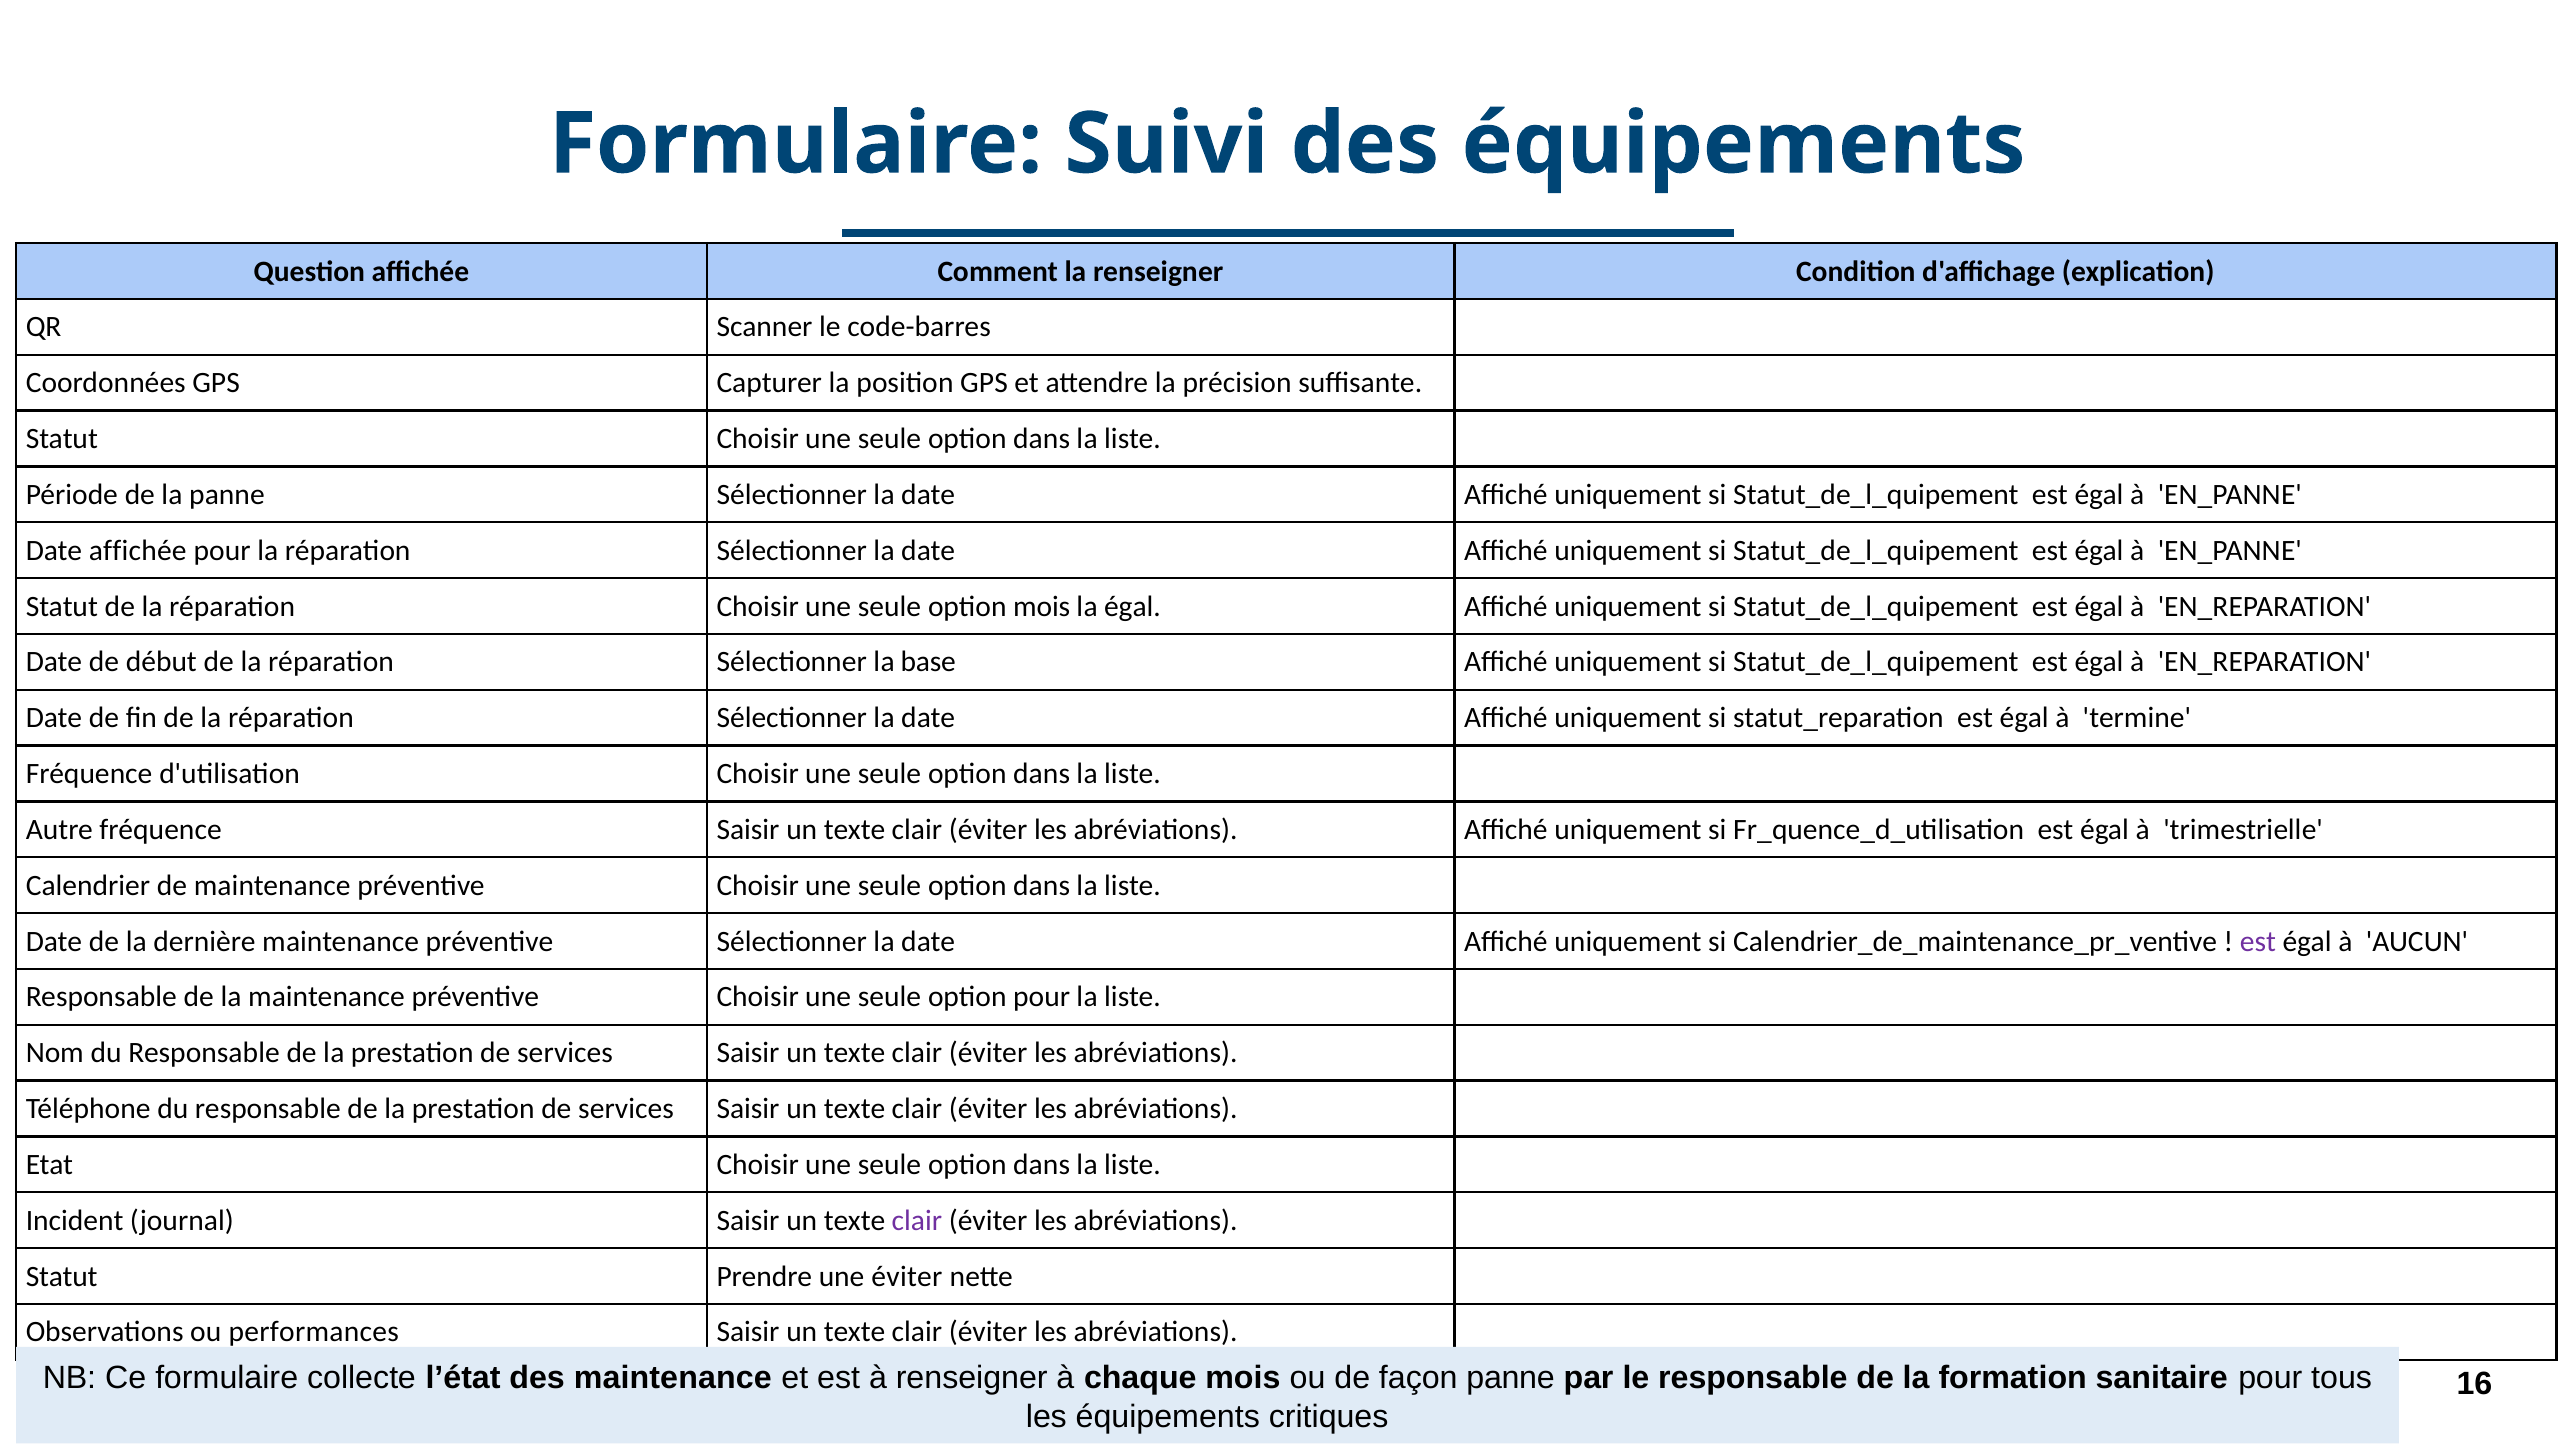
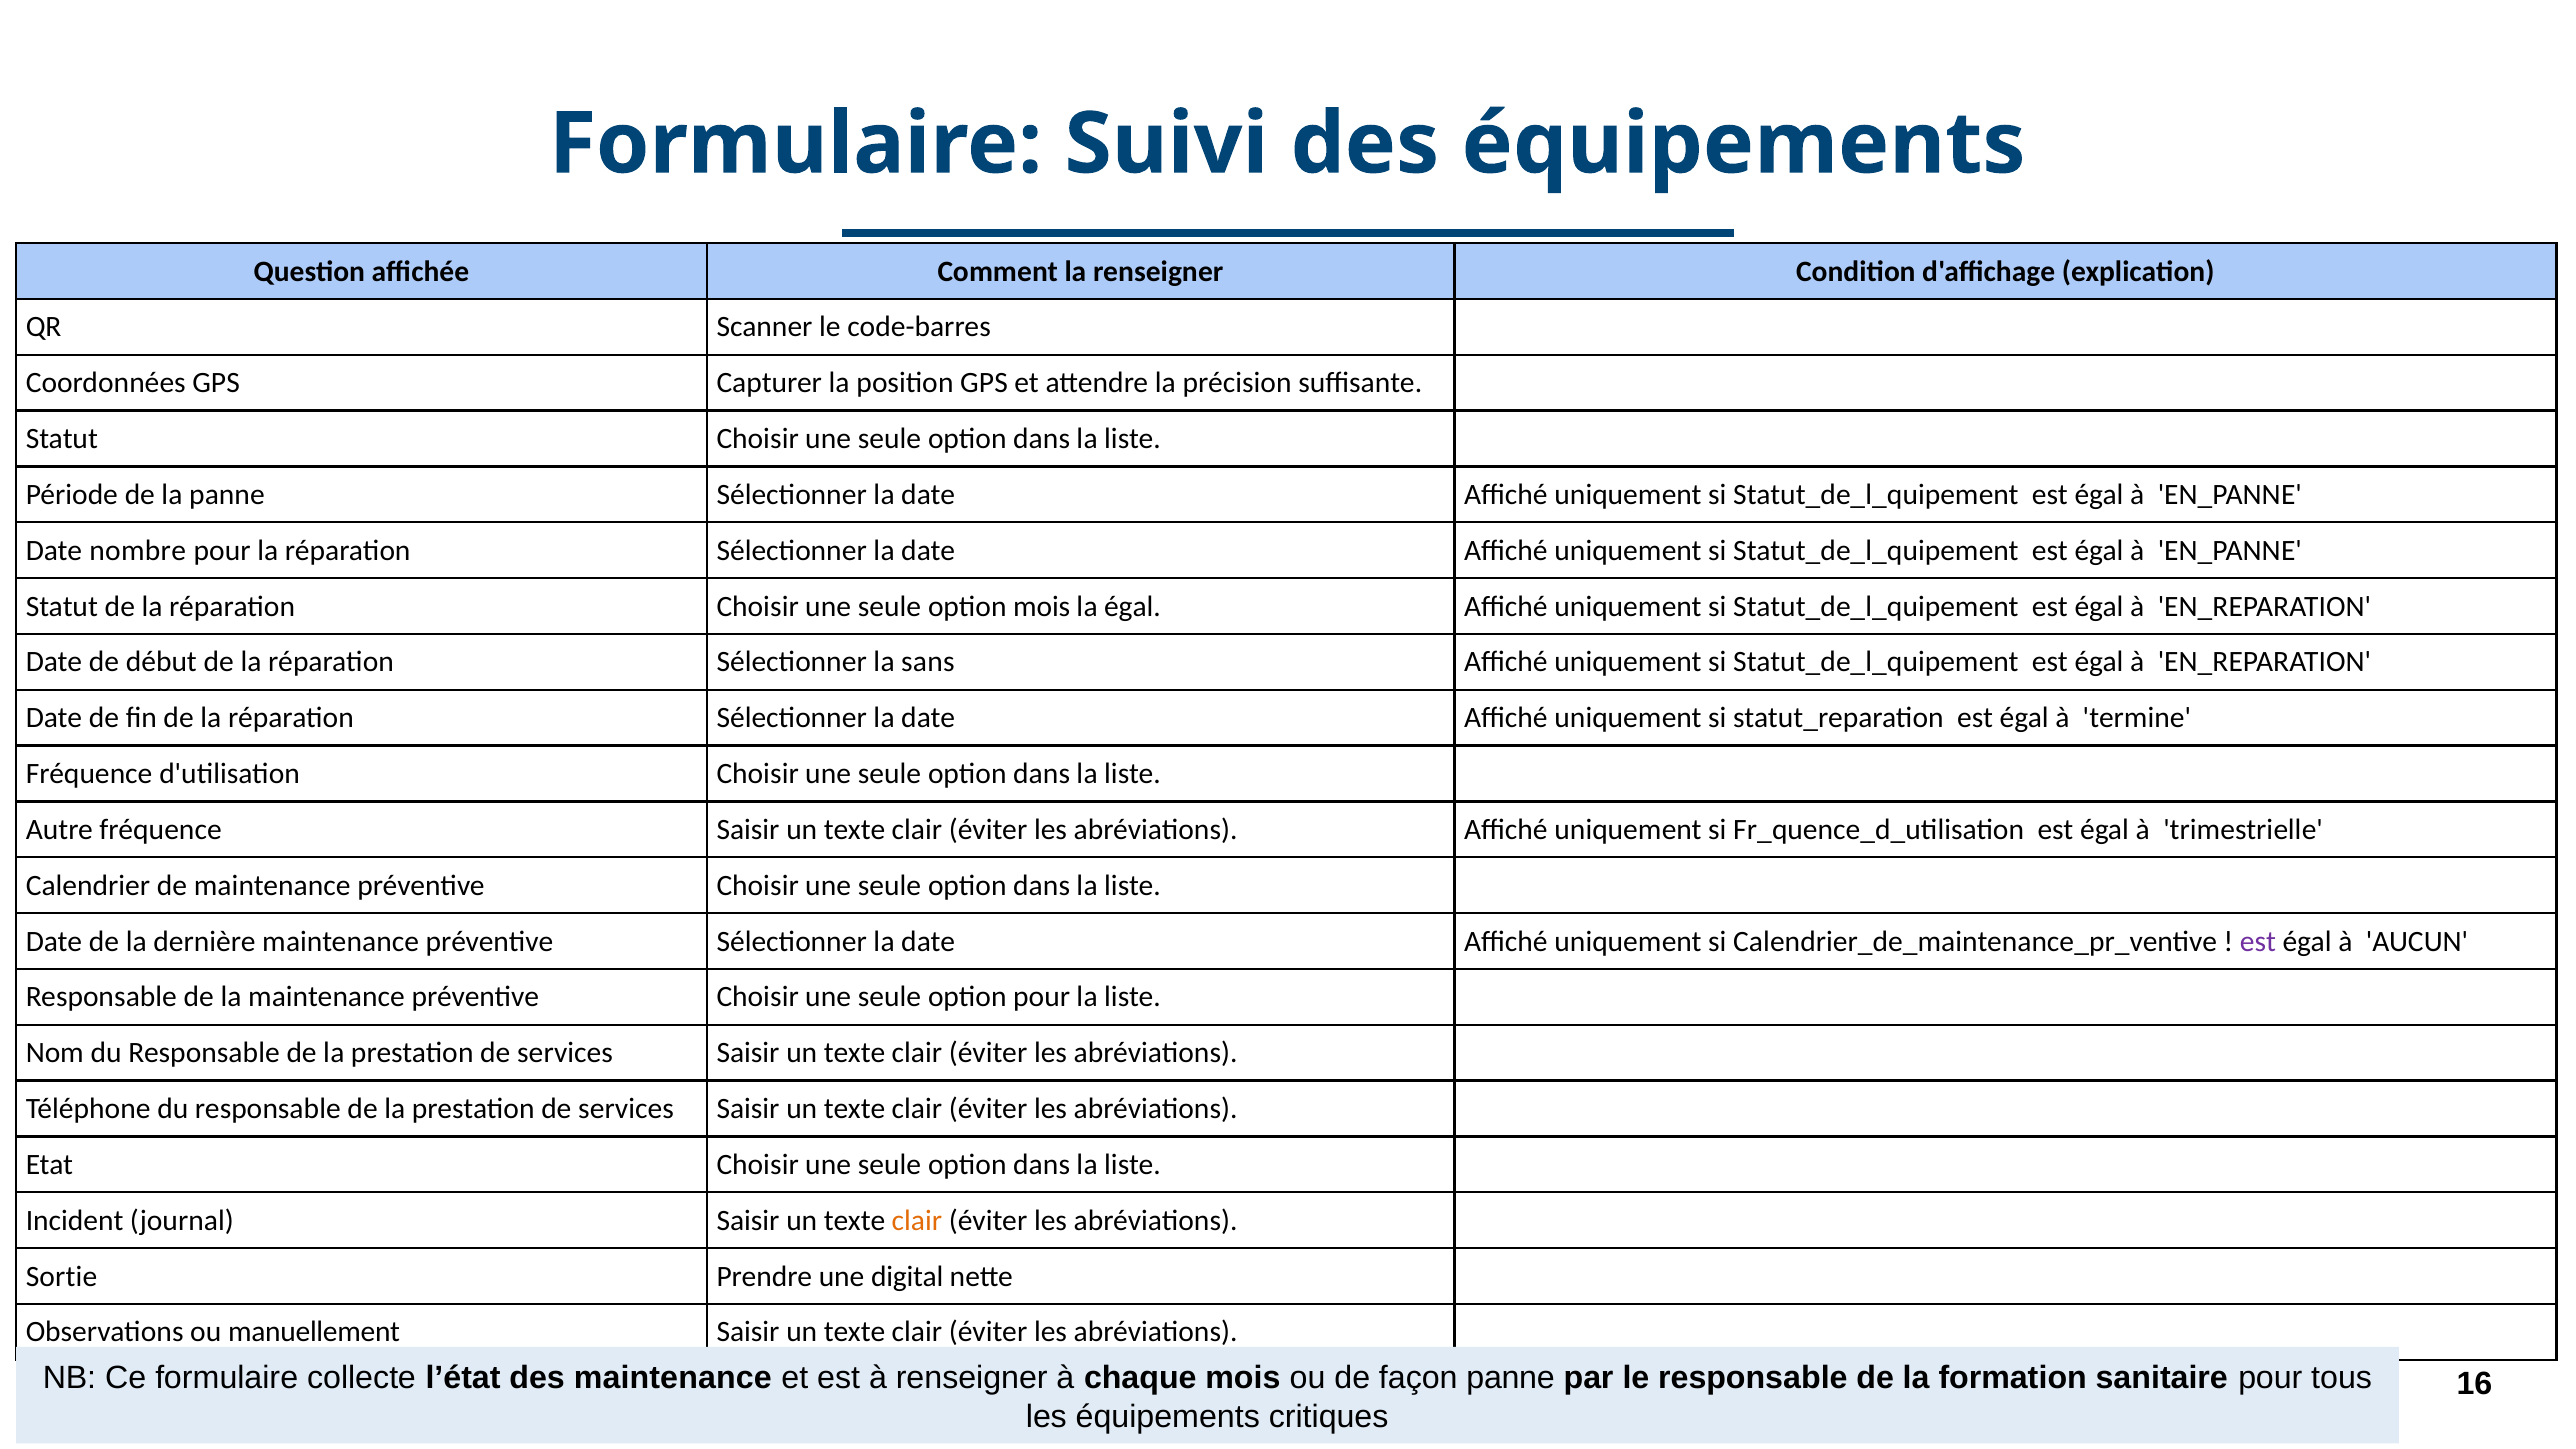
Date affichée: affichée -> nombre (138, 551)
base: base -> sans (928, 662)
clair colour: purple -> orange (917, 1220)
Statut: Statut -> Sortie (61, 1276)
une éviter: éviter -> digital (907, 1276)
performances: performances -> manuellement (314, 1332)
